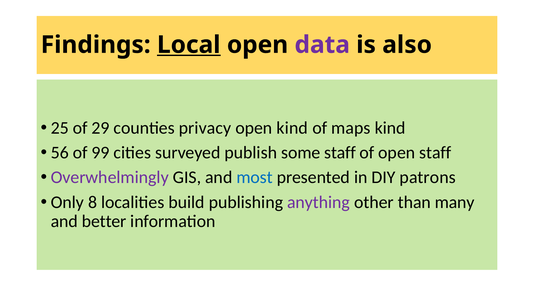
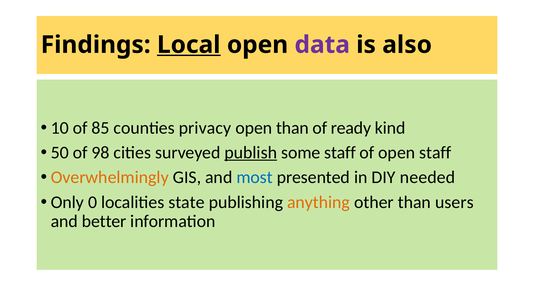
25: 25 -> 10 (60, 128)
29: 29 -> 85 (101, 128)
open kind: kind -> than (292, 128)
maps: maps -> ready (351, 128)
56: 56 -> 50 (60, 153)
99: 99 -> 98 (101, 153)
publish underline: none -> present (251, 153)
Overwhelmingly colour: purple -> orange (110, 178)
patrons: patrons -> needed (428, 178)
8: 8 -> 0 (93, 202)
build: build -> state (187, 202)
anything colour: purple -> orange (319, 202)
many: many -> users (454, 202)
